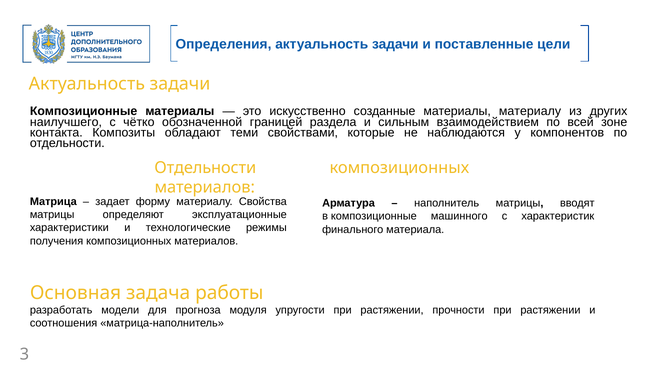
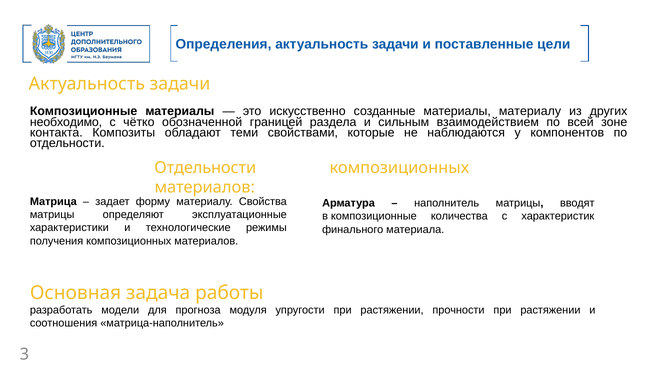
наилучшего: наилучшего -> необходимо (66, 122)
машинного: машинного -> количества (459, 216)
